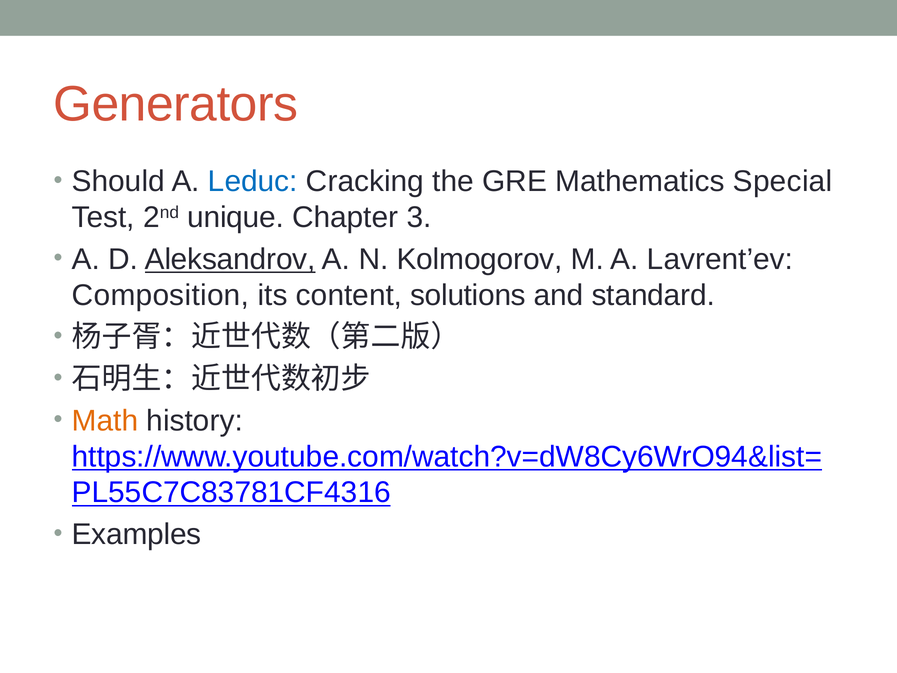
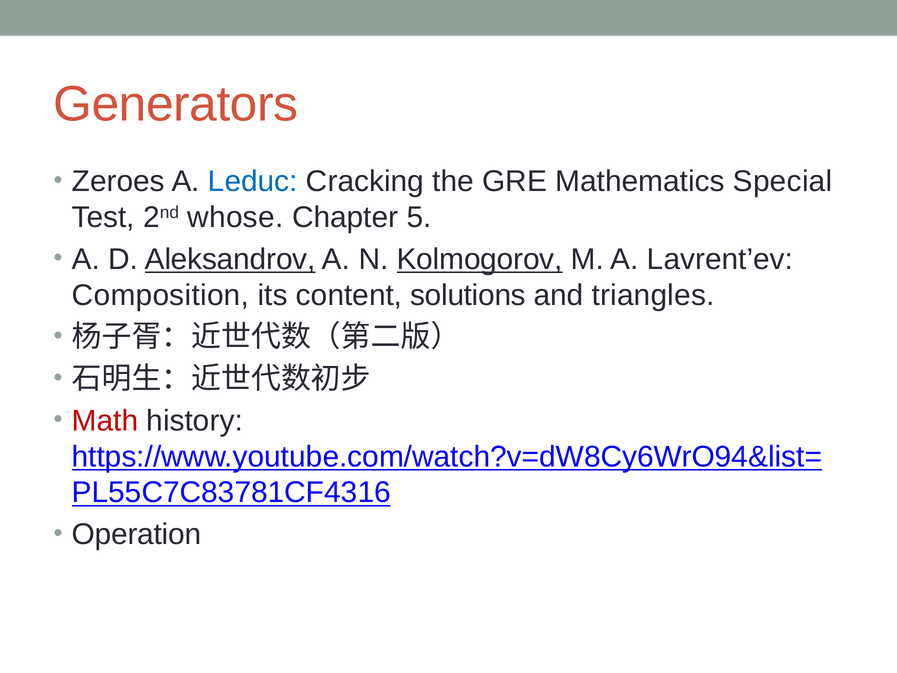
Should: Should -> Zeroes (118, 182)
unique: unique -> whose (235, 217)
3: 3 -> 5 (419, 217)
Kolmogorov underline: none -> present (480, 259)
standard: standard -> triangles (653, 295)
Math colour: orange -> red (105, 421)
Examples: Examples -> Operation (137, 534)
